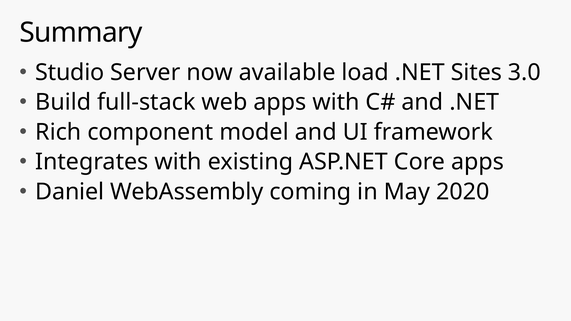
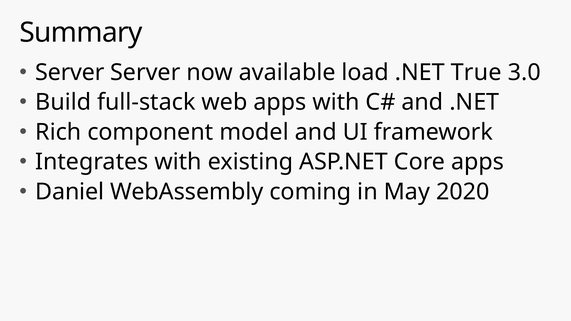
Studio: Studio -> Server (70, 72)
Sites: Sites -> True (476, 72)
